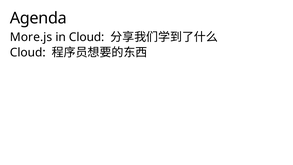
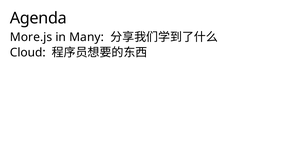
in Cloud: Cloud -> Many (87, 37)
